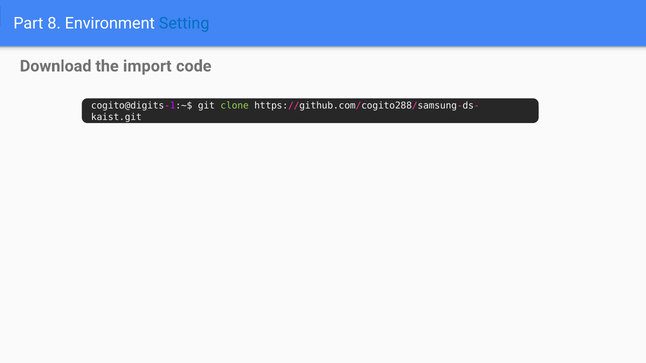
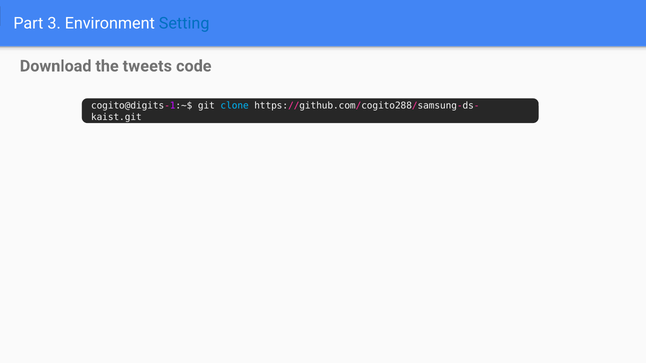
8: 8 -> 3 (54, 24)
import: import -> tweets (147, 66)
clone colour: light green -> light blue (235, 106)
